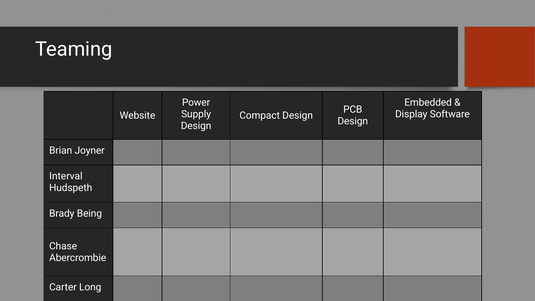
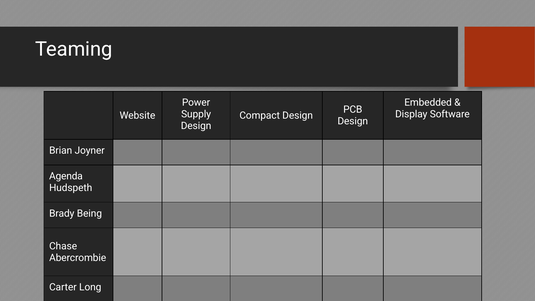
Interval: Interval -> Agenda (66, 176)
